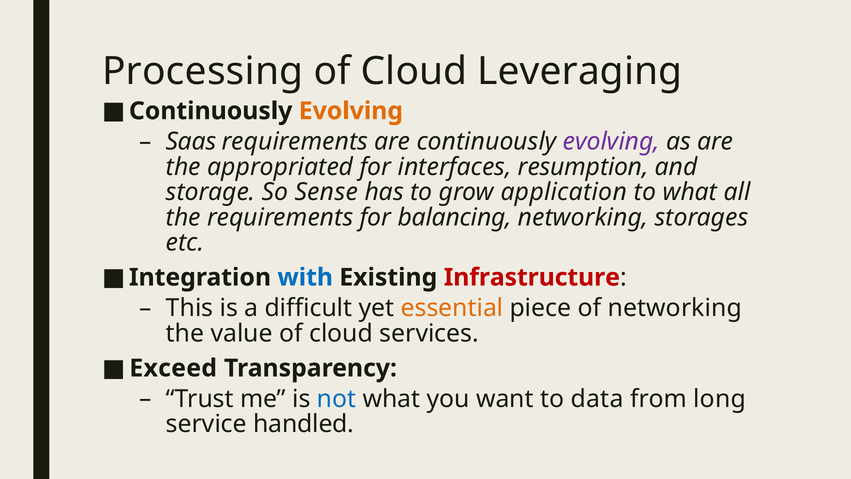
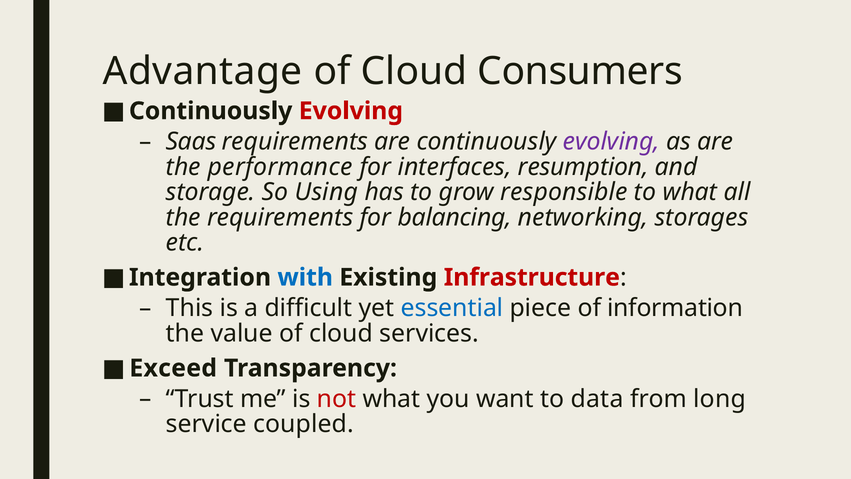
Processing: Processing -> Advantage (203, 72)
Leveraging: Leveraging -> Consumers (580, 72)
Evolving colour: orange -> red (351, 111)
appropriated: appropriated -> performance (280, 167)
Sense: Sense -> Using (326, 192)
application: application -> responsible (564, 192)
essential colour: orange -> blue (452, 308)
of networking: networking -> information (675, 308)
not colour: blue -> red (337, 399)
handled: handled -> coupled (303, 424)
